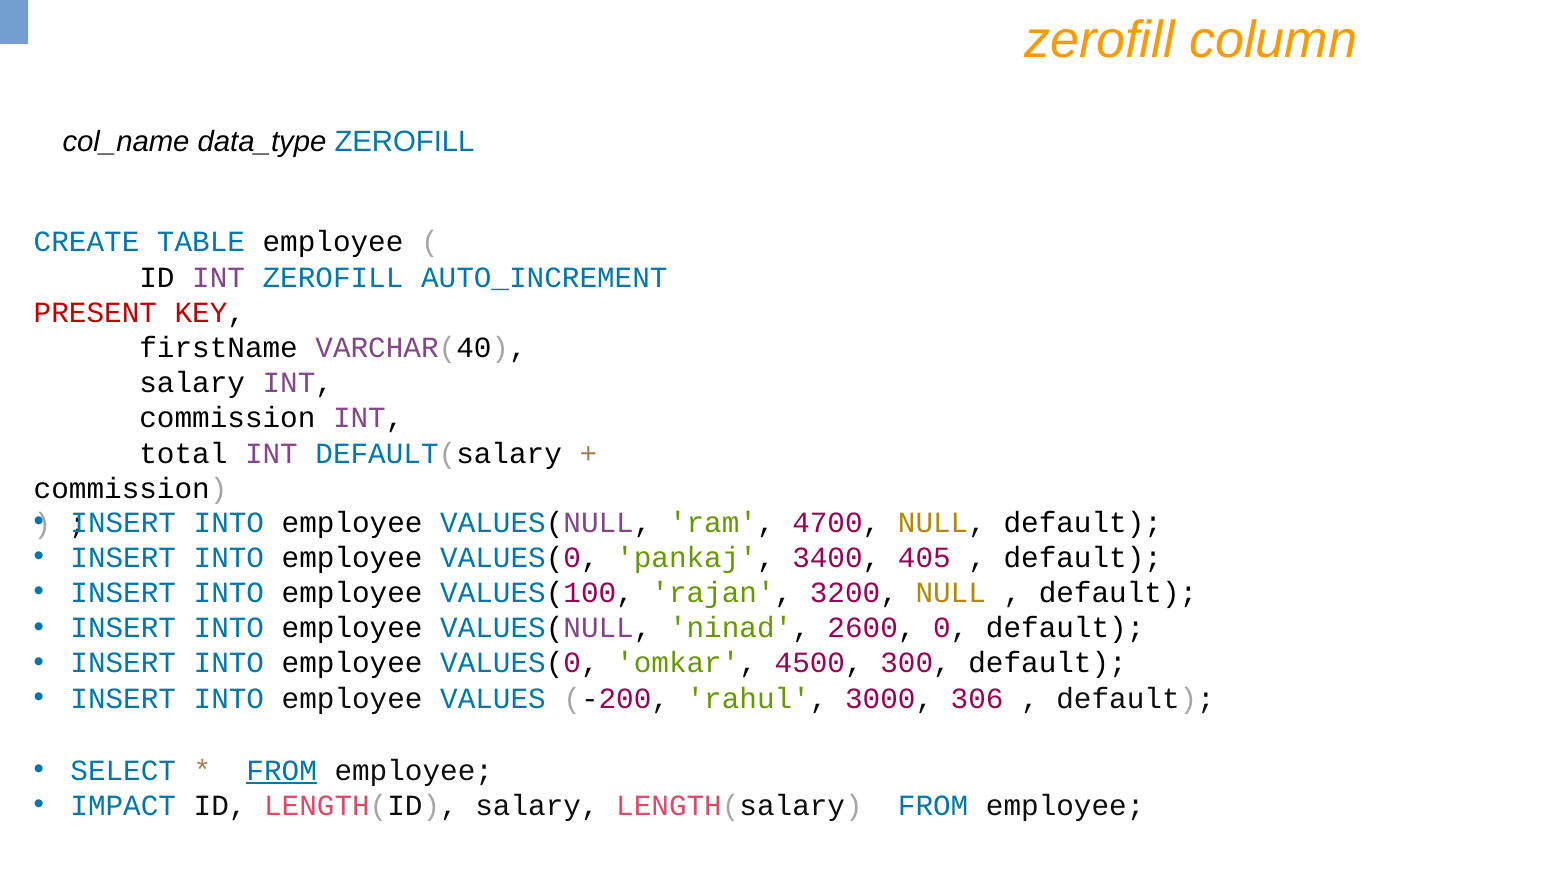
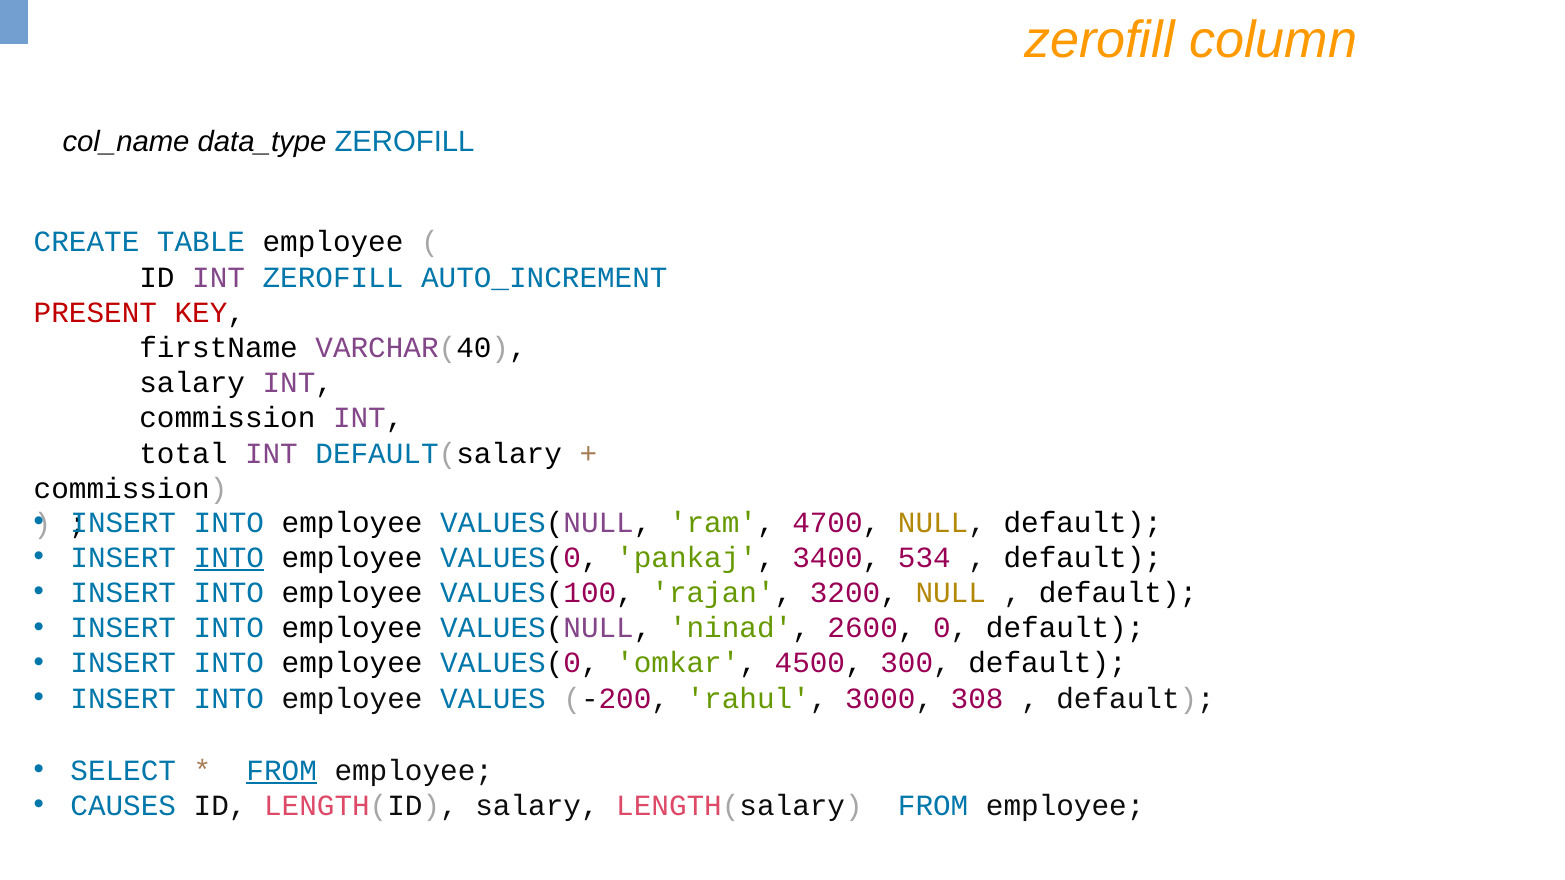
INTO underline: none -> present (229, 558)
405: 405 -> 534 (924, 558)
306: 306 -> 308 (977, 699)
IMPACT: IMPACT -> CAUSES (123, 806)
